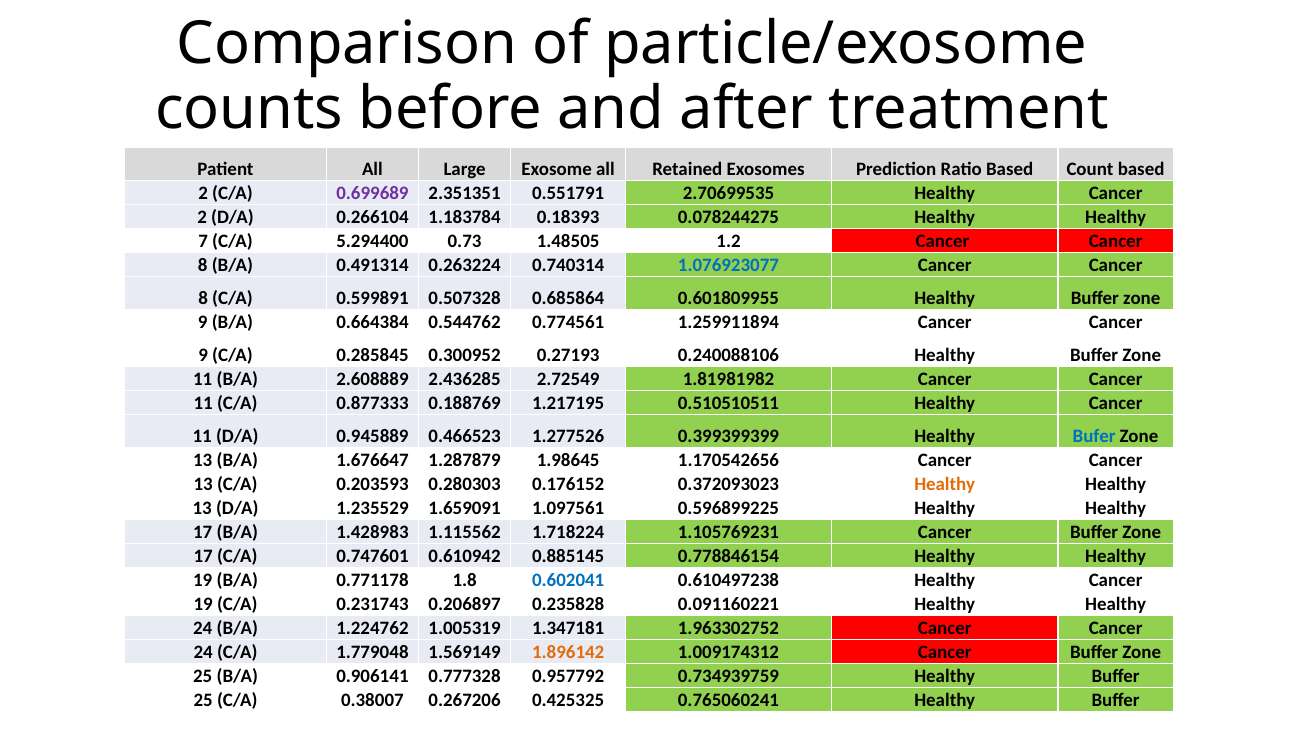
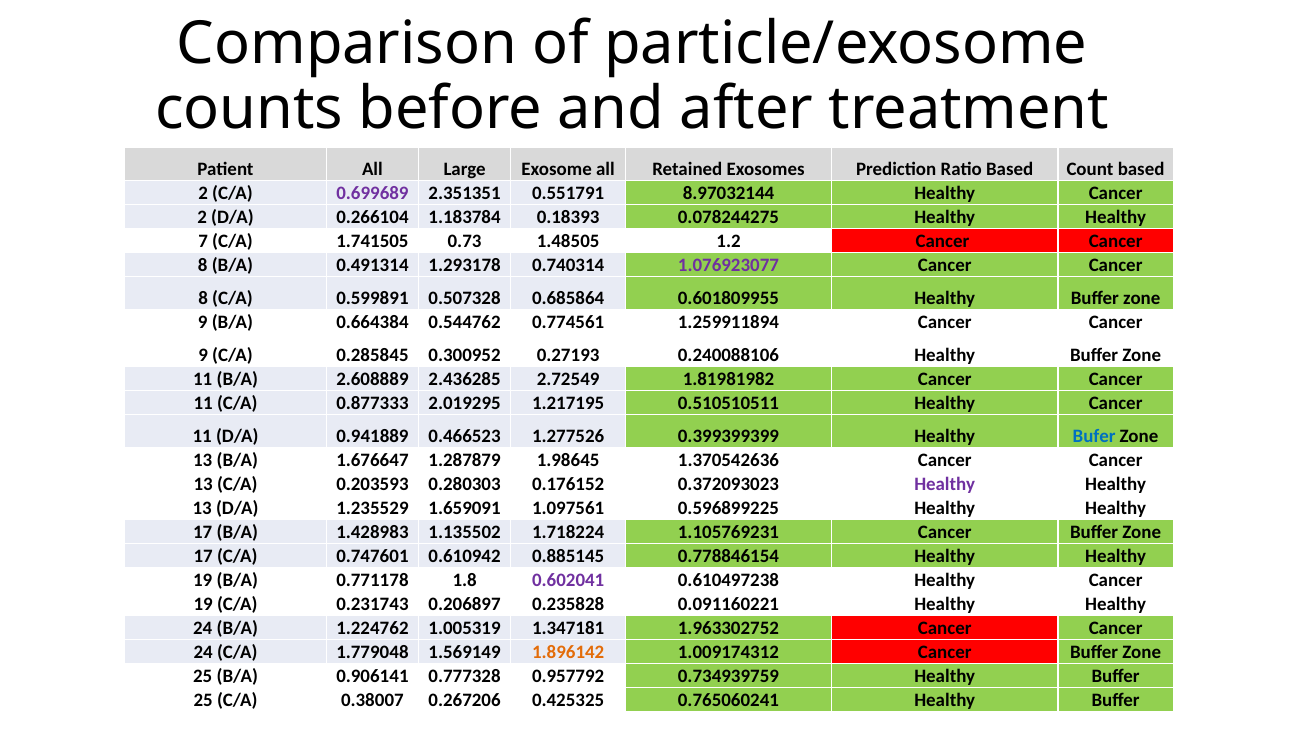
2.70699535: 2.70699535 -> 8.97032144 (729, 193)
5.294400: 5.294400 -> 1.741505 (372, 241)
0.263224: 0.263224 -> 1.293178 (465, 265)
1.076923077 colour: blue -> purple (728, 265)
0.188769: 0.188769 -> 2.019295 (465, 403)
0.945889: 0.945889 -> 0.941889 (372, 437)
1.170542656: 1.170542656 -> 1.370542636 (728, 460)
Healthy colour: orange -> purple (945, 484)
1.115562: 1.115562 -> 1.135502 (465, 532)
0.602041 colour: blue -> purple (568, 580)
